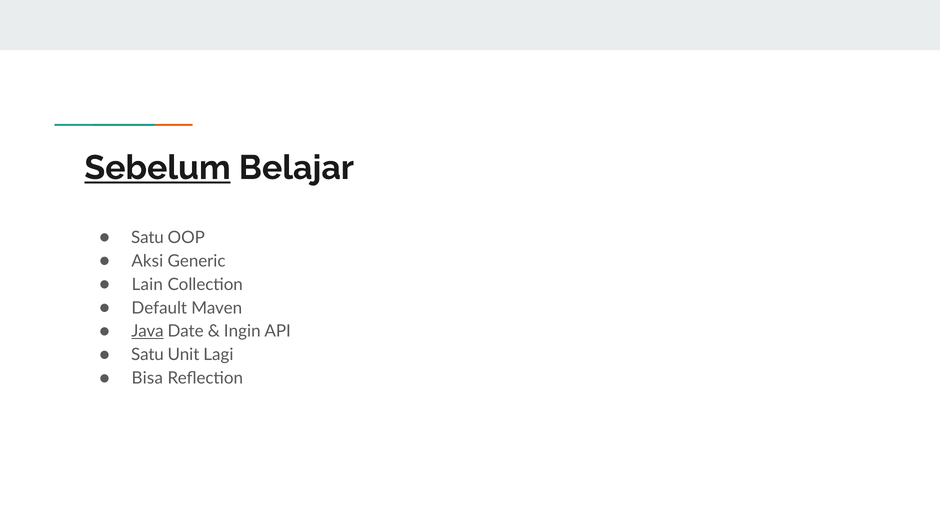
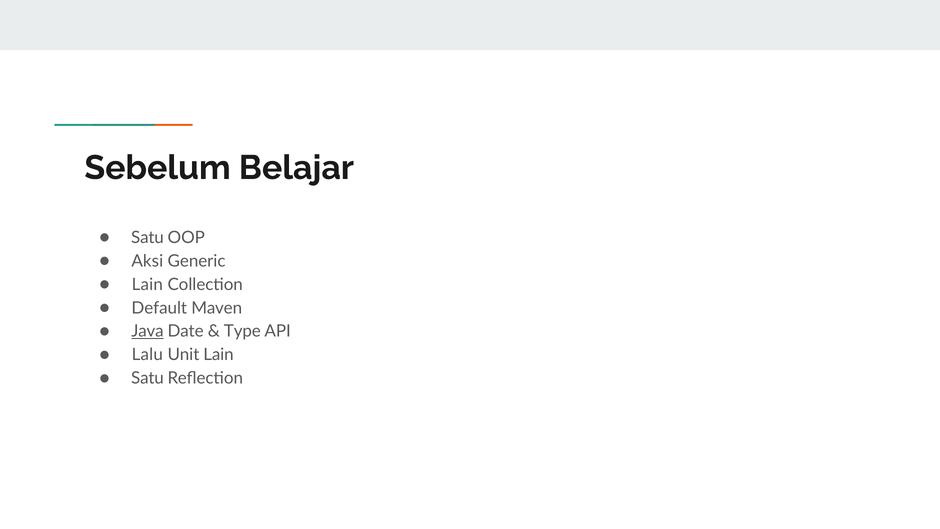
Sebelum underline: present -> none (158, 168)
Ingin: Ingin -> Type (242, 331)
Satu: Satu -> Lalu (147, 355)
Unit Lagi: Lagi -> Lain (218, 355)
Bisa: Bisa -> Satu (147, 378)
